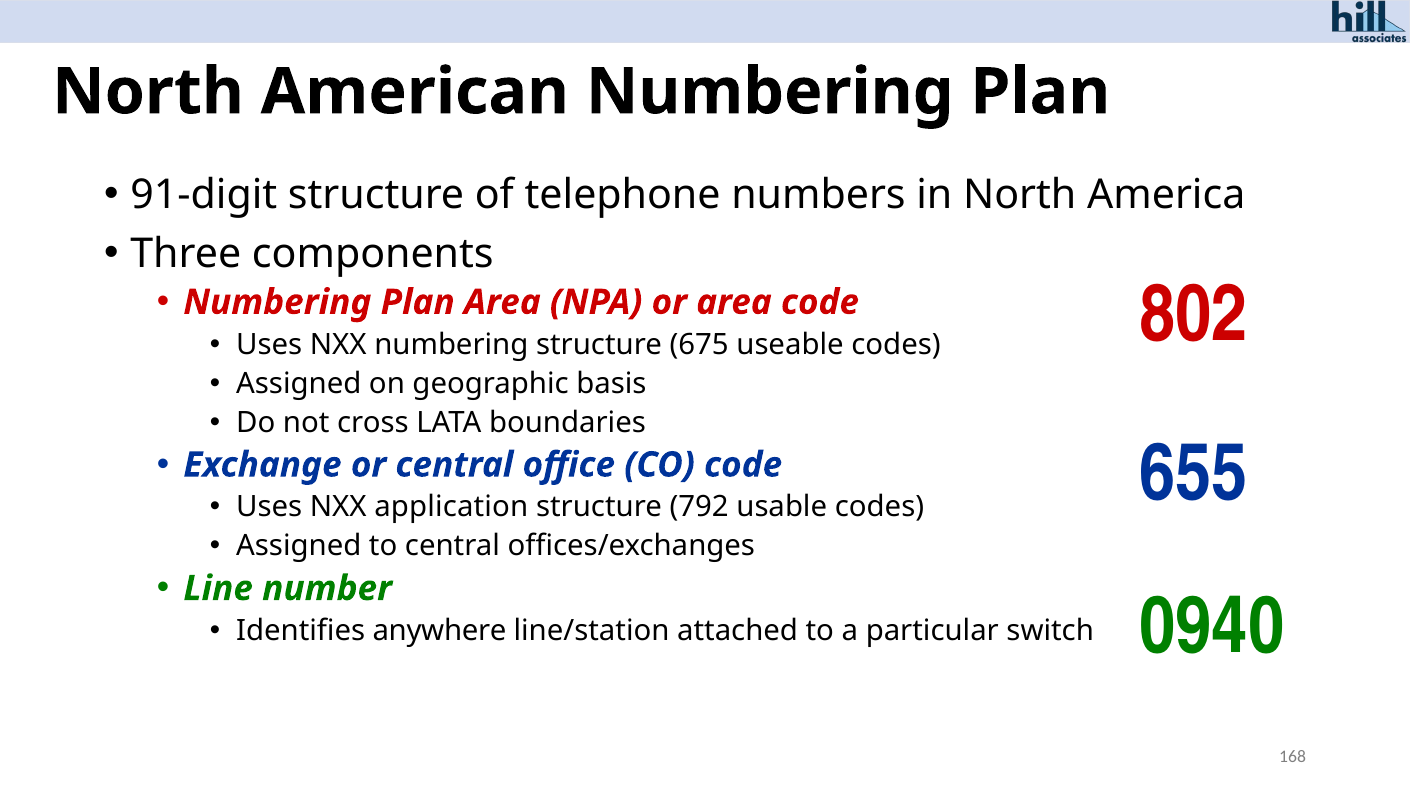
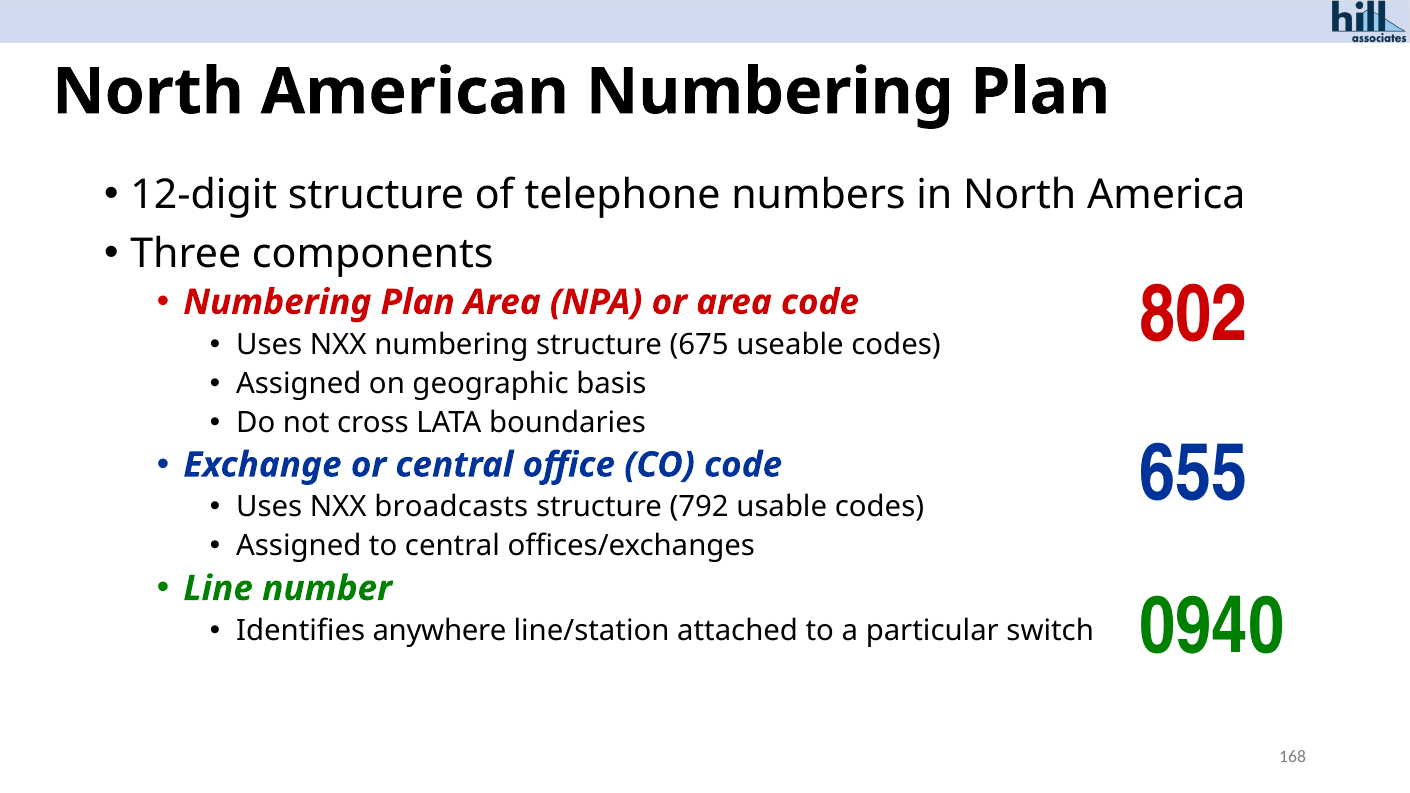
91-digit: 91-digit -> 12-digit (204, 195)
application: application -> broadcasts (451, 507)
